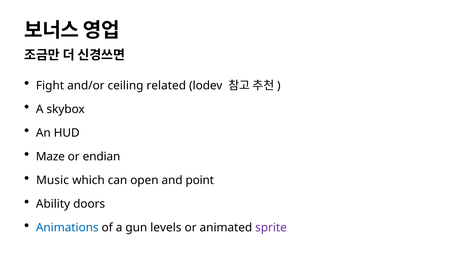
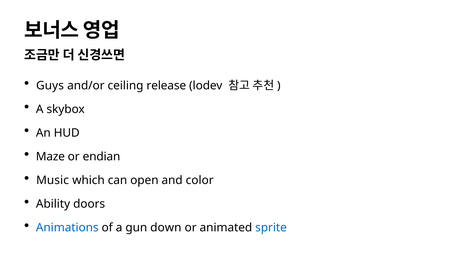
Fight: Fight -> Guys (50, 86)
related: related -> release (166, 86)
point: point -> color (200, 180)
levels: levels -> down (166, 228)
sprite colour: purple -> blue (271, 228)
